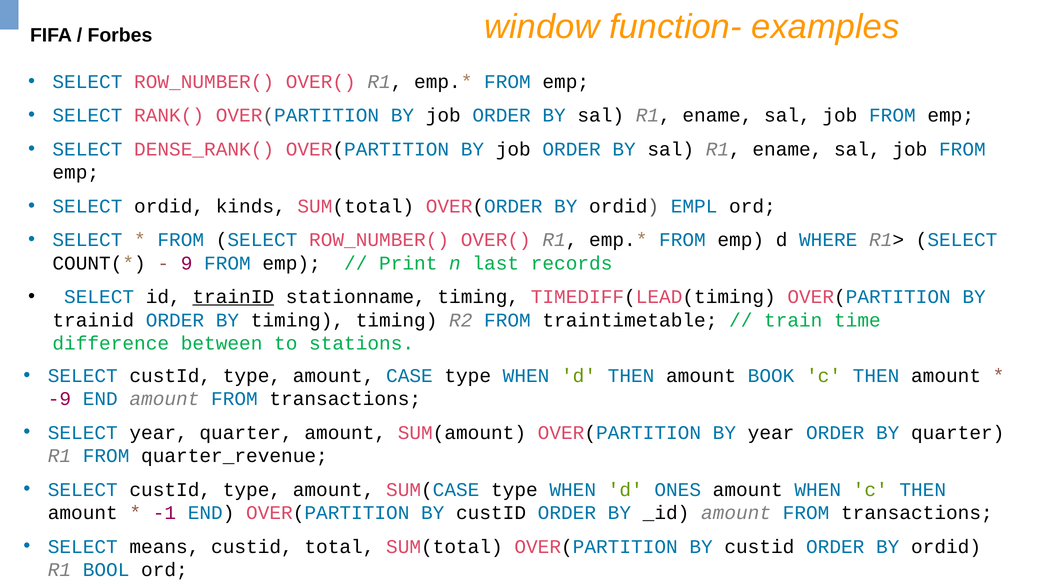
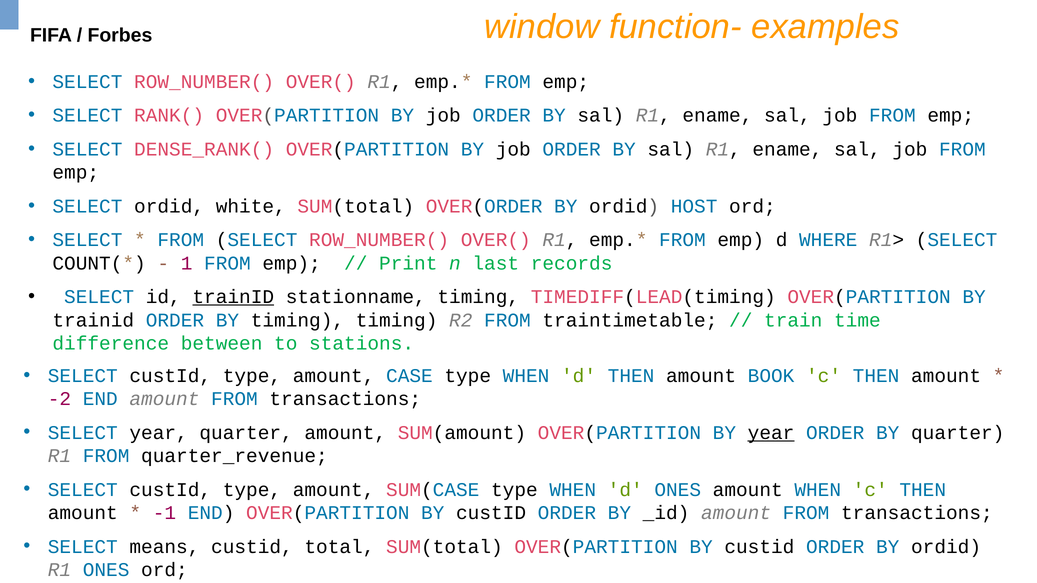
kinds: kinds -> white (251, 206)
EMPL: EMPL -> HOST (694, 206)
9: 9 -> 1 (187, 263)
-9: -9 -> -2 (59, 399)
year underline: none -> present (771, 433)
R1 BOOL: BOOL -> ONES (106, 570)
